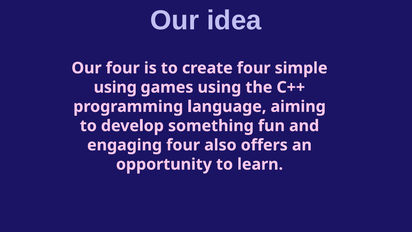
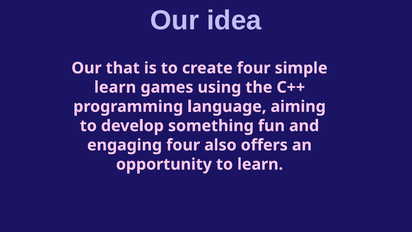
Our four: four -> that (123, 68)
using: using -> learn (115, 87)
